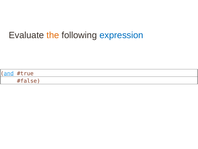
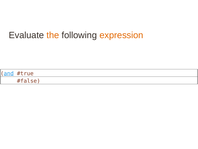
expression colour: blue -> orange (121, 35)
